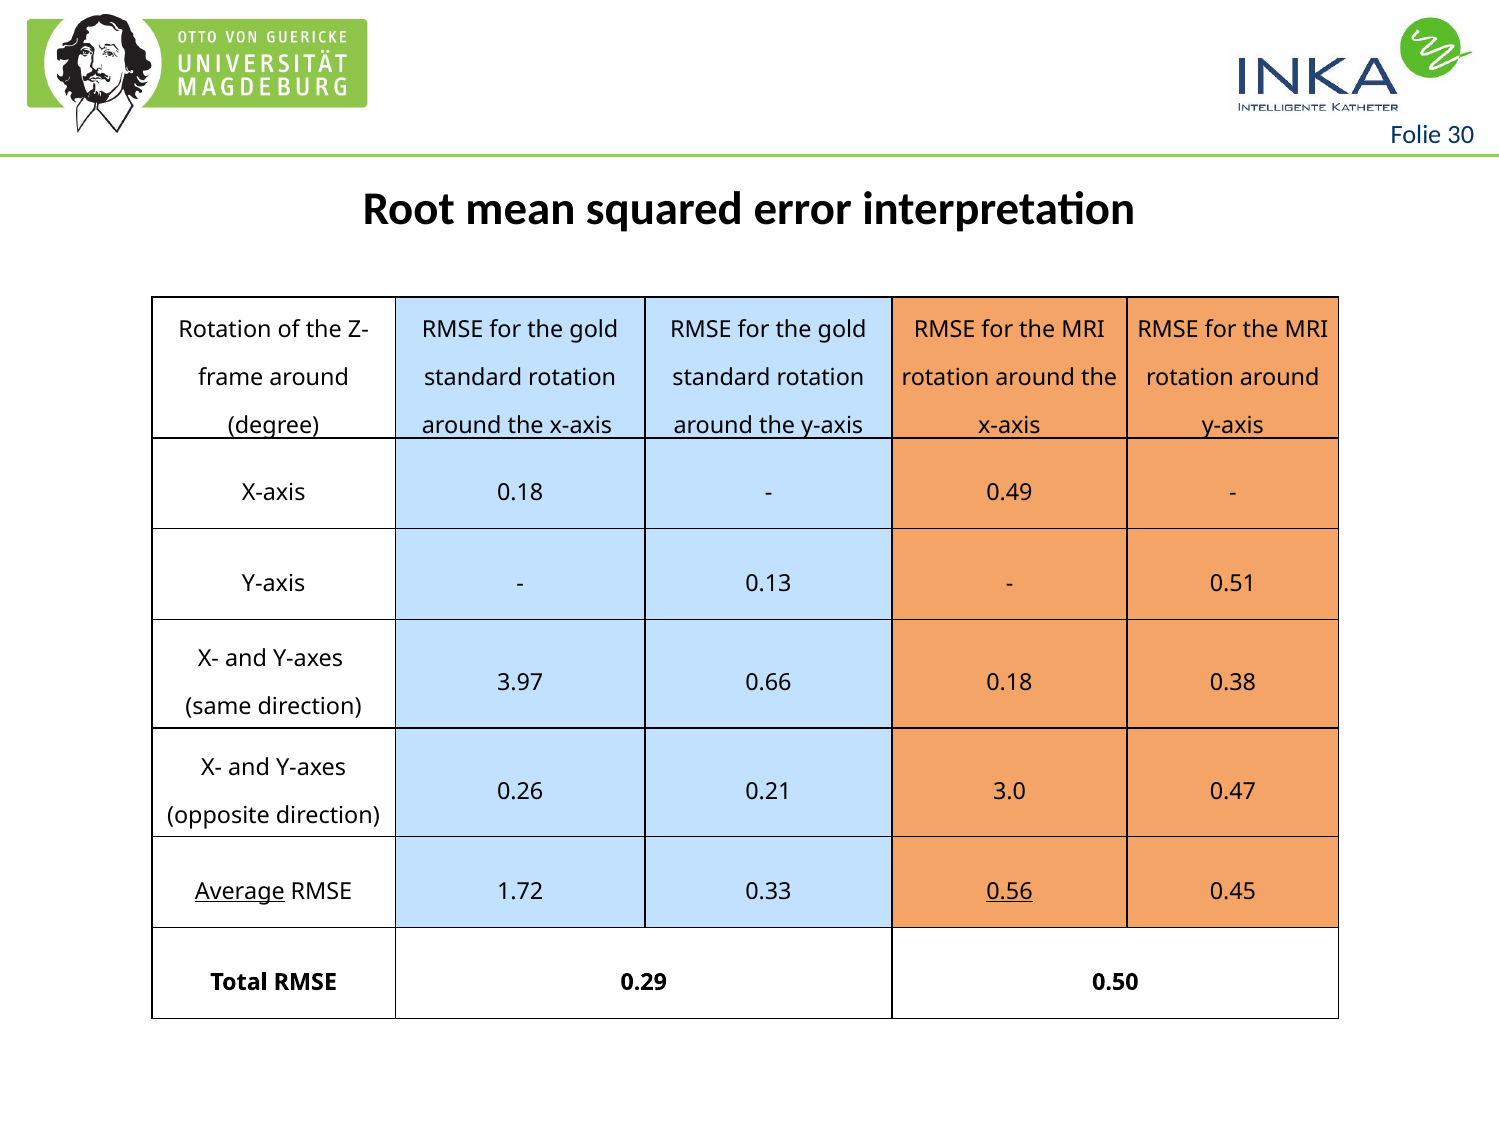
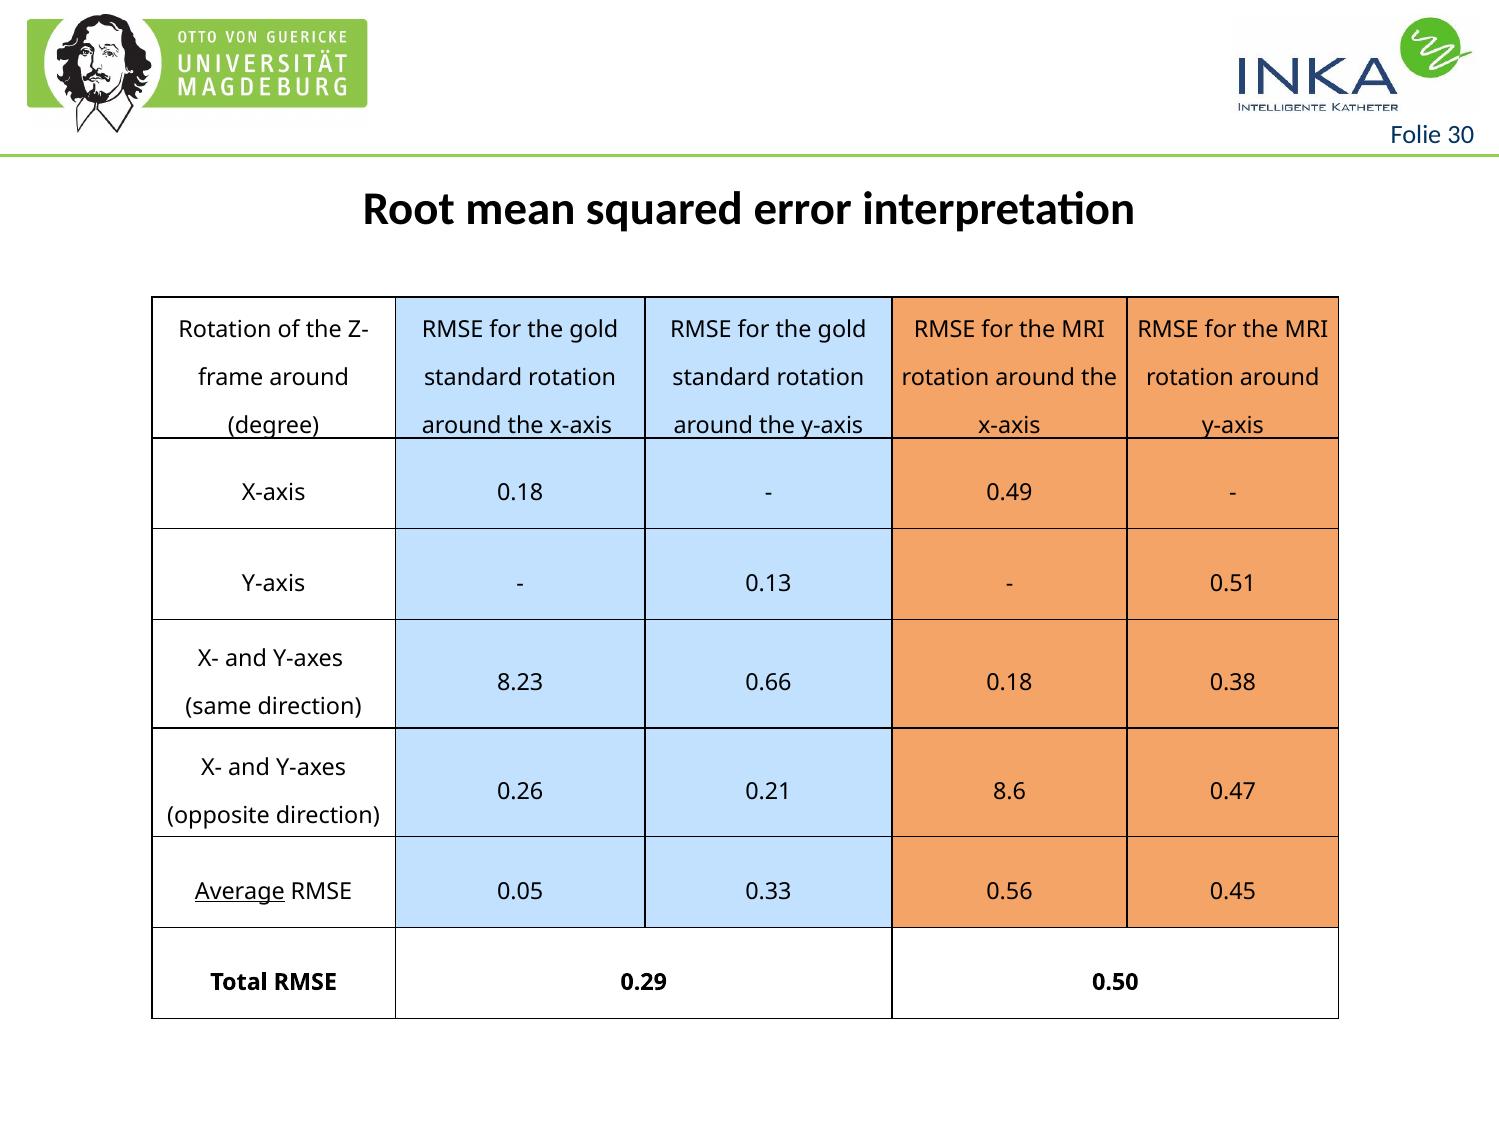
3.97: 3.97 -> 8.23 (520, 683)
3.0: 3.0 -> 8.6 (1010, 792)
1.72: 1.72 -> 0.05 (520, 892)
0.56 underline: present -> none (1010, 892)
